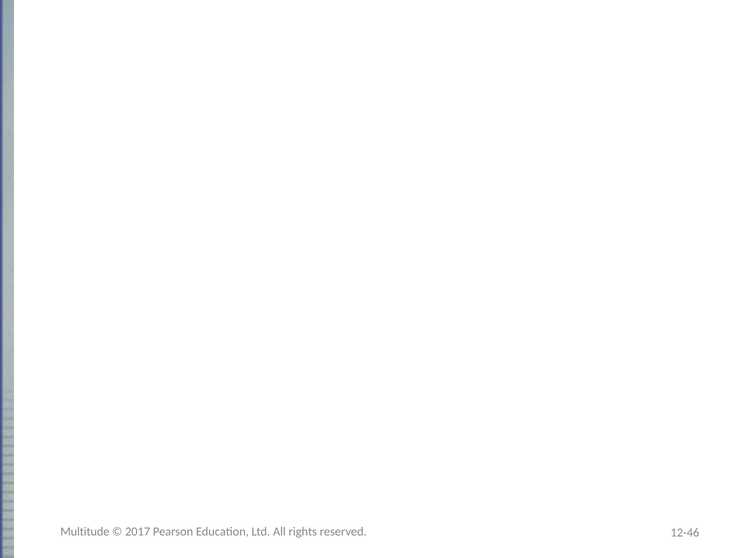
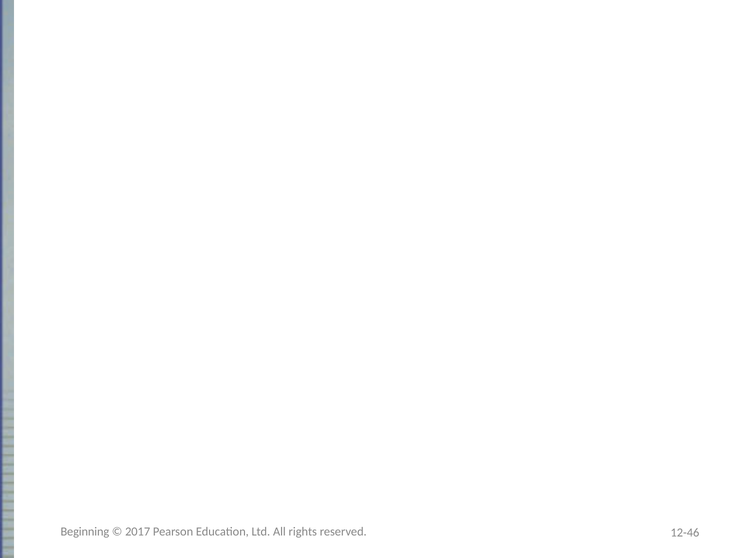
Multitude: Multitude -> Beginning (85, 531)
